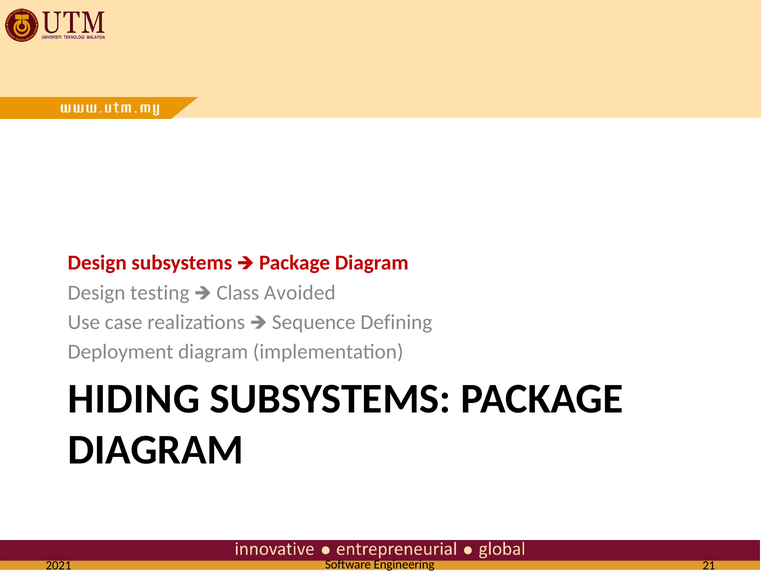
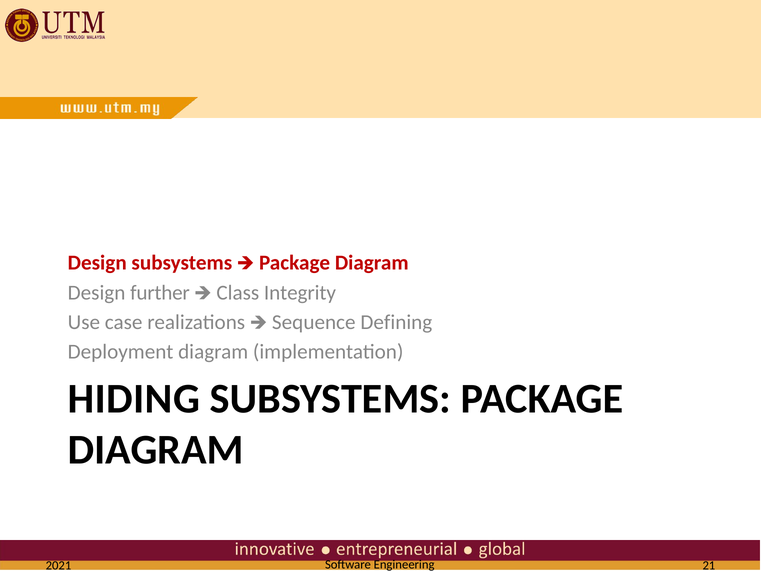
testing: testing -> further (160, 292)
Avoided: Avoided -> Integrity (300, 292)
